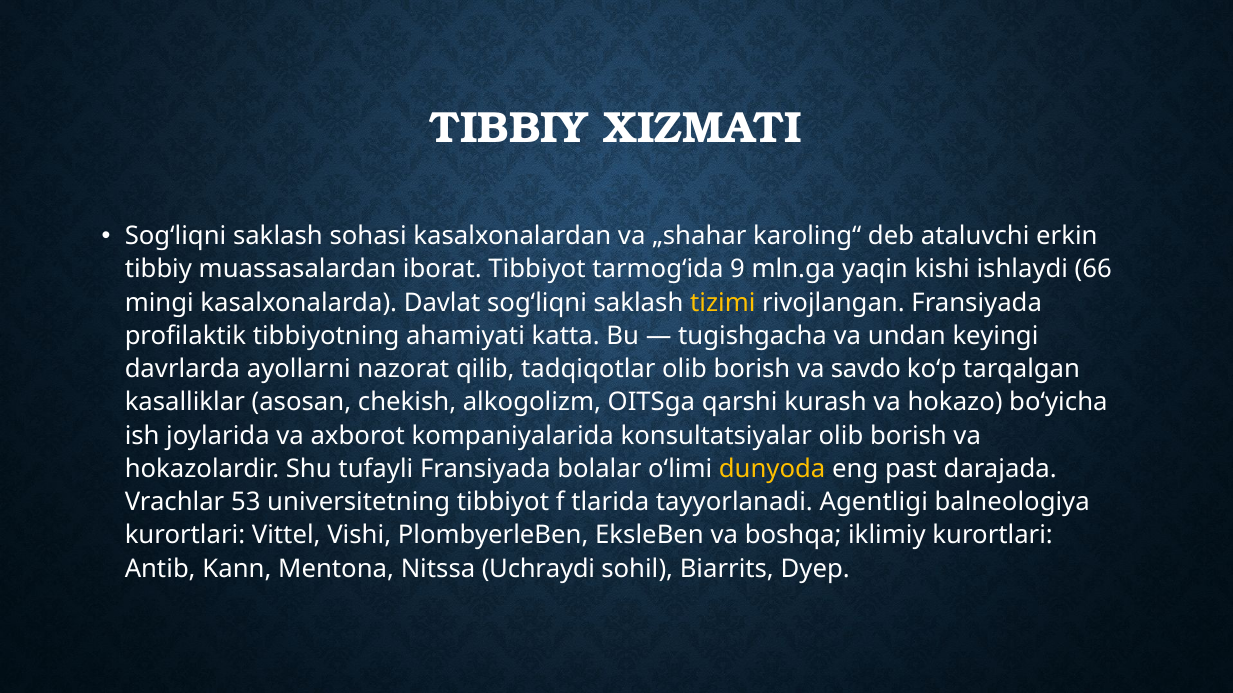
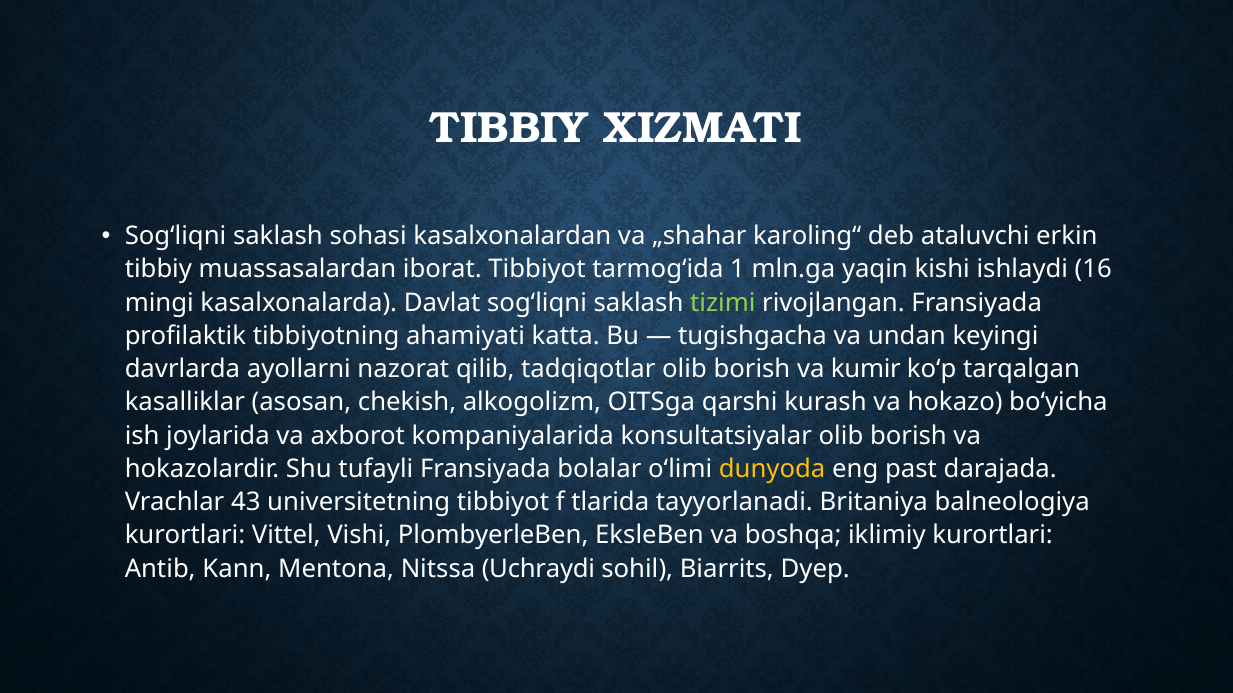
9: 9 -> 1 (738, 270)
66: 66 -> 16 (1093, 270)
tizimi colour: yellow -> light green (723, 303)
savdo: savdo -> kumir (866, 369)
53: 53 -> 43 (246, 502)
Agentligi: Agentligi -> Britaniya (874, 502)
